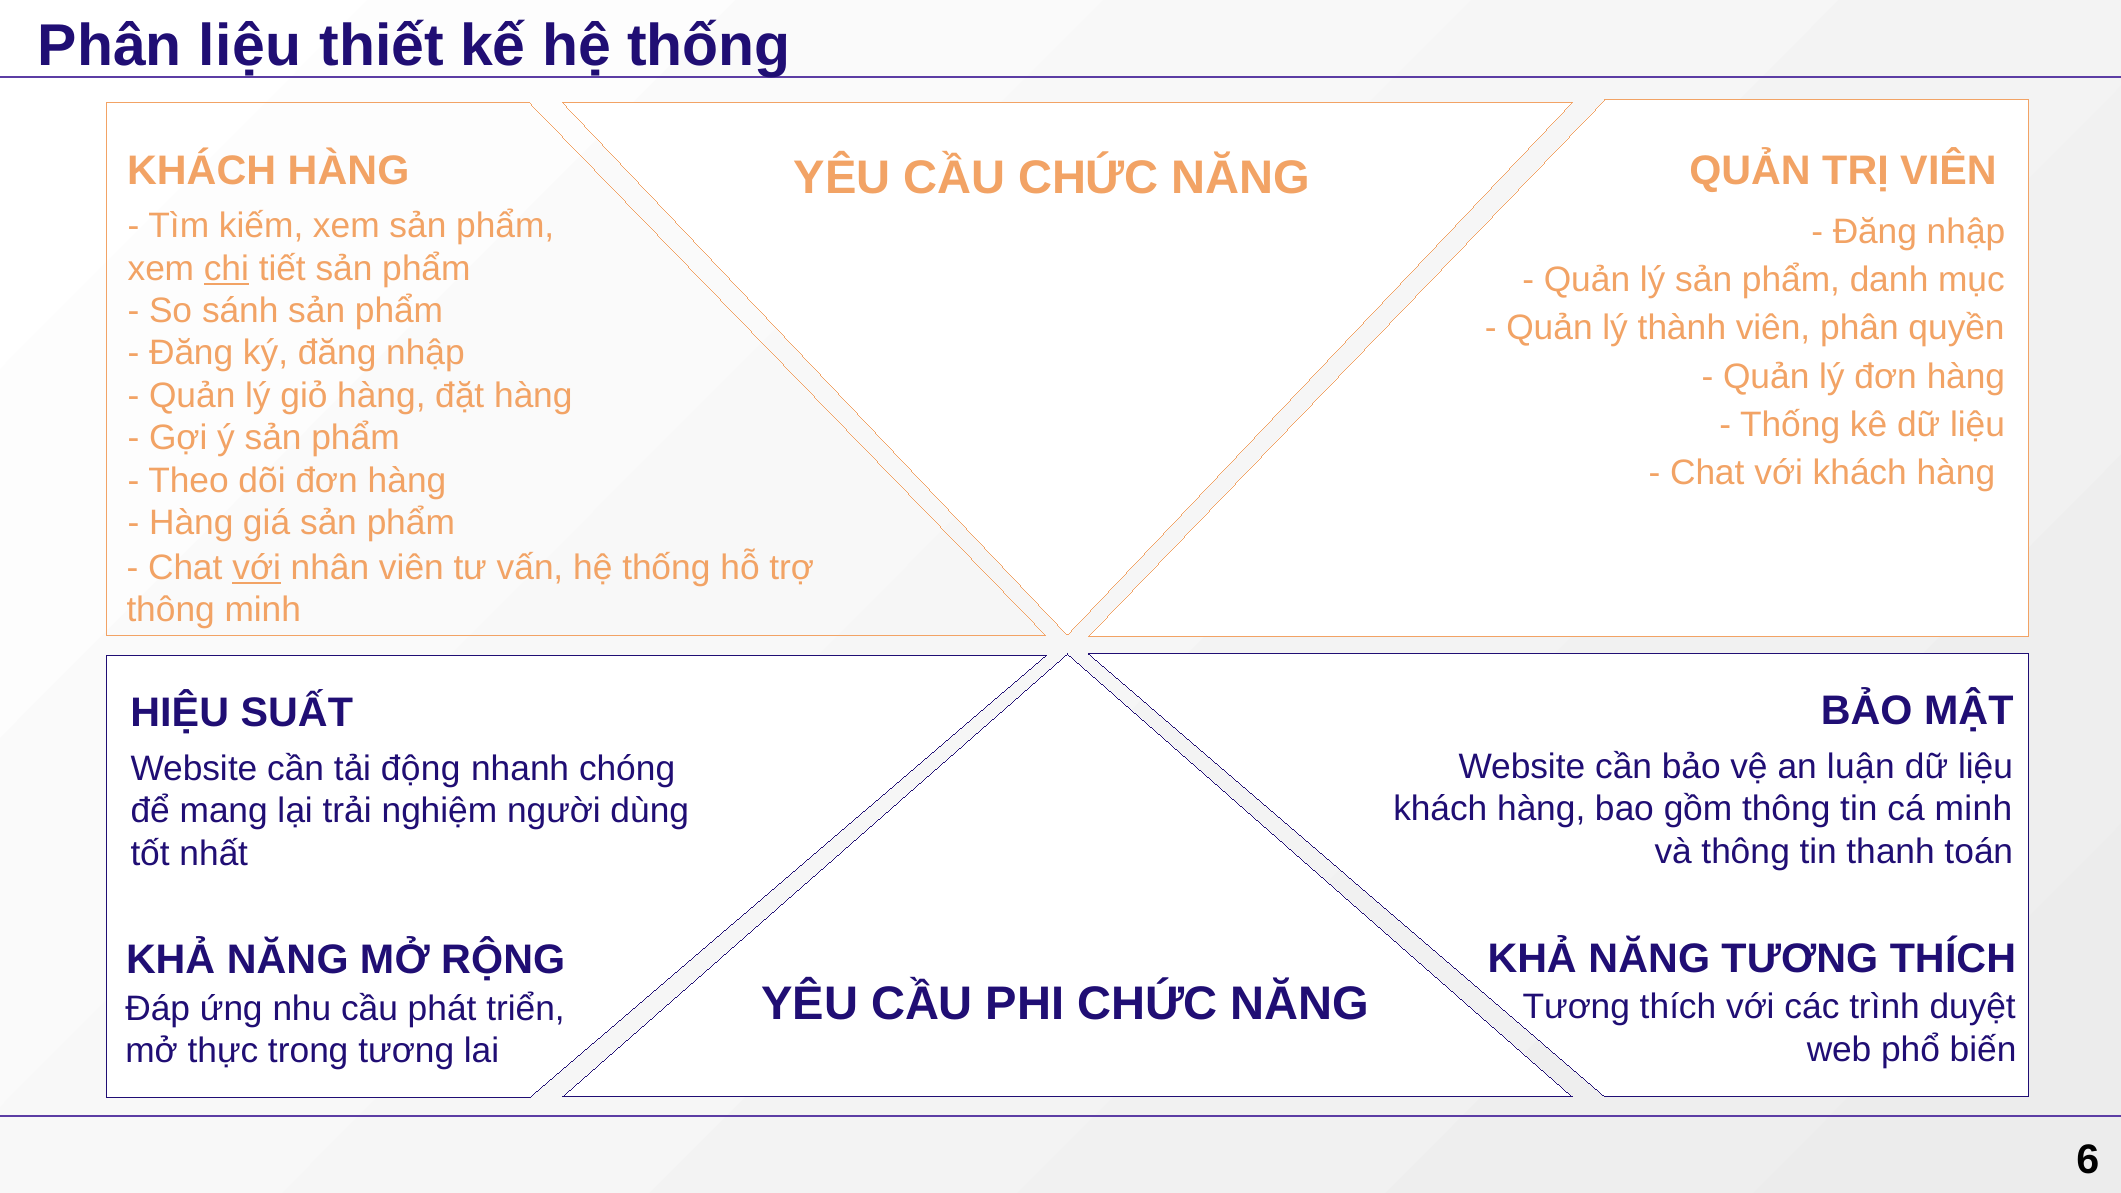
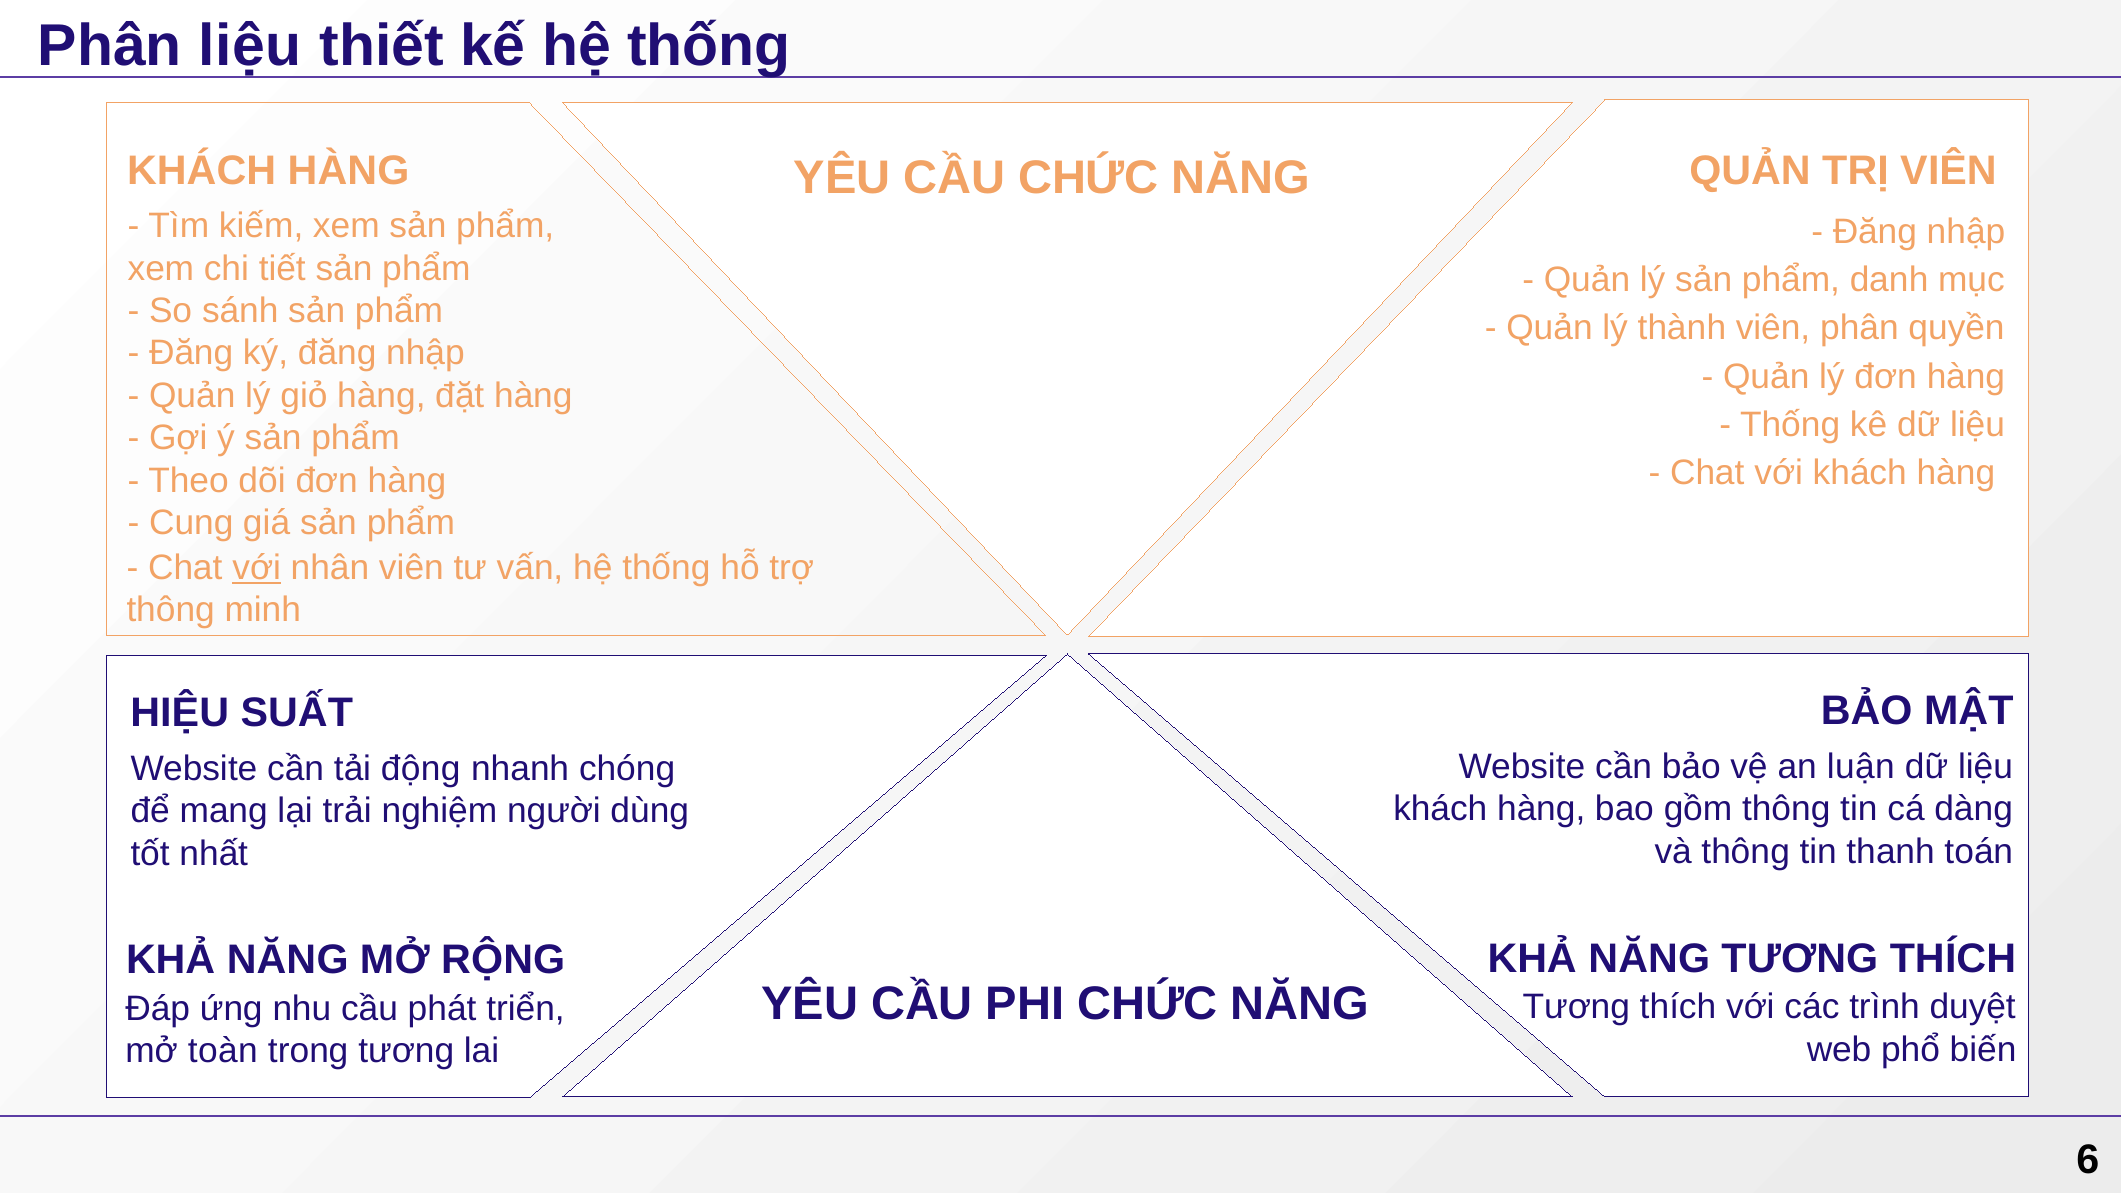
chi underline: present -> none (226, 268)
Hàng: Hàng -> Cung (191, 523)
cá minh: minh -> dàng (1974, 809)
thực: thực -> toàn (223, 1051)
